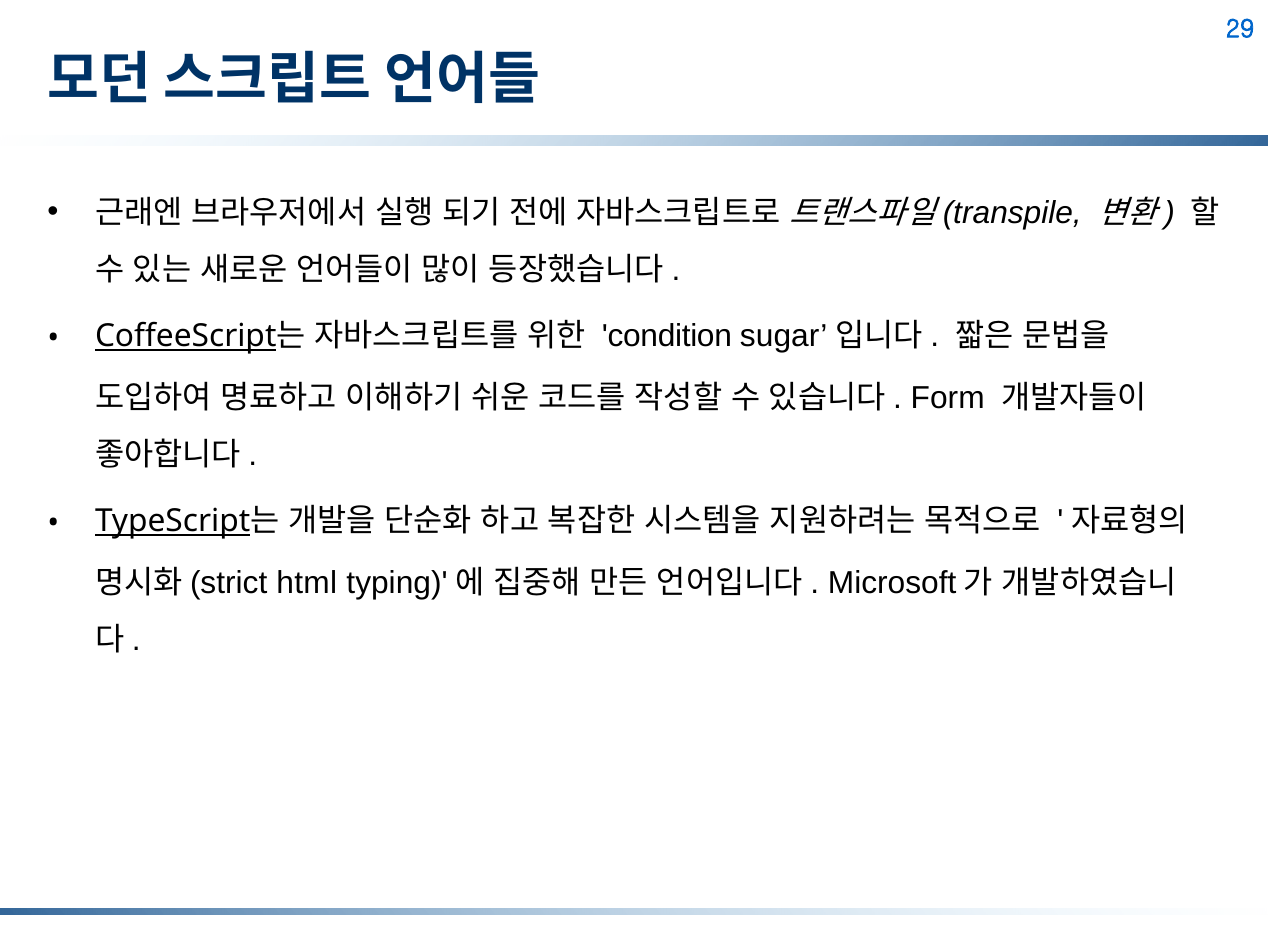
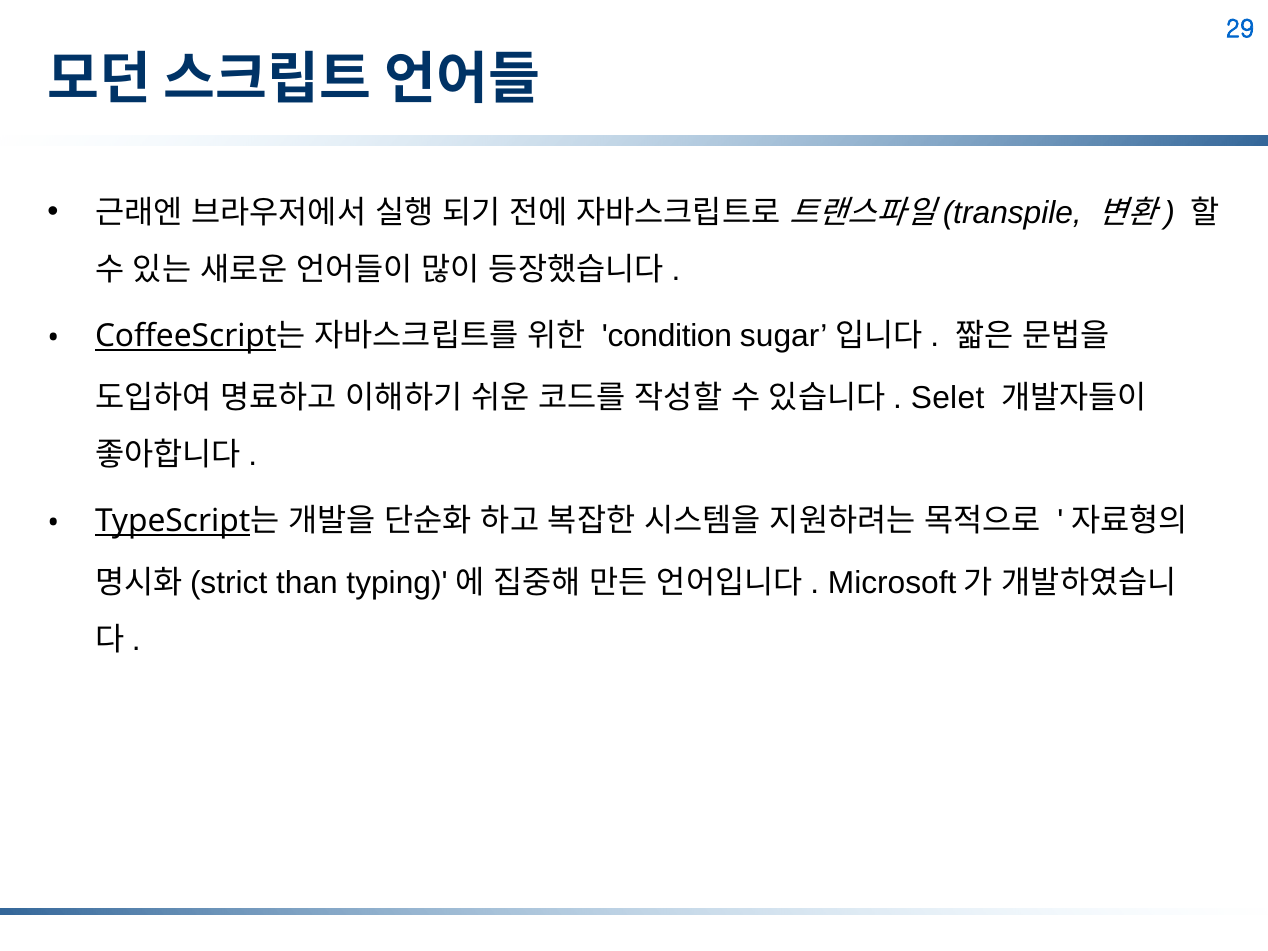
Form: Form -> Selet (948, 398)
html: html -> than (307, 583)
